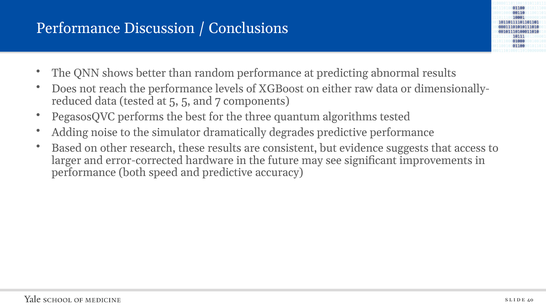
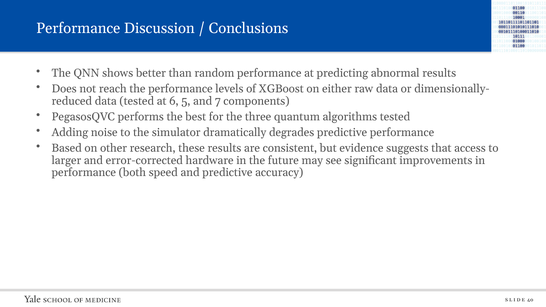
at 5: 5 -> 6 (174, 101)
